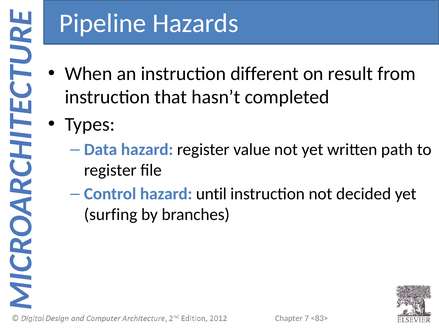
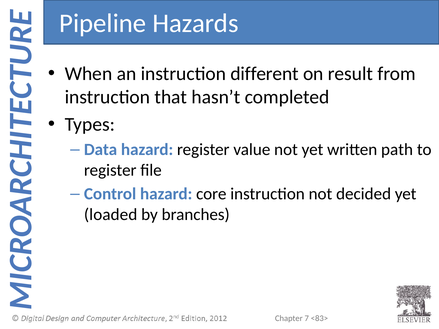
until: until -> core (211, 194)
surfing: surfing -> loaded (111, 215)
